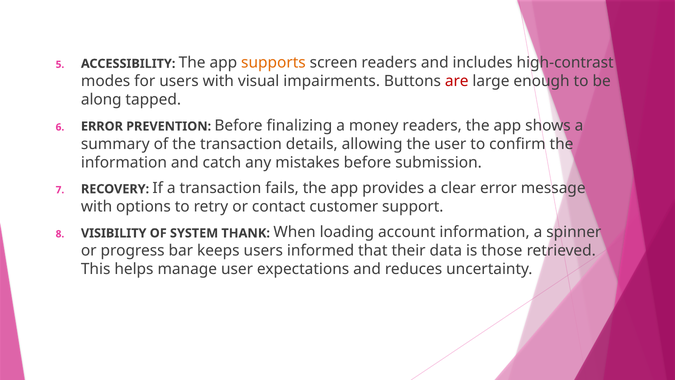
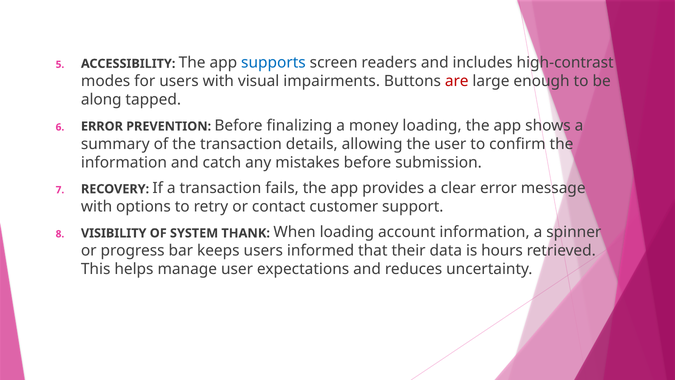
supports colour: orange -> blue (273, 63)
money readers: readers -> loading (432, 125)
those: those -> hours (502, 251)
